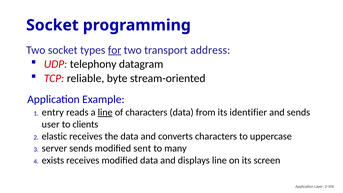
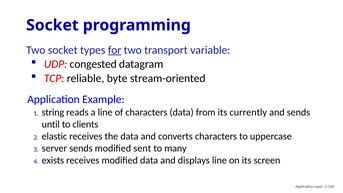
address: address -> variable (210, 50)
telephony: telephony -> congested (93, 64)
entry: entry -> string (53, 112)
line underline: present -> none (105, 112)
identifier: identifier -> currently (248, 112)
user: user -> until (51, 124)
